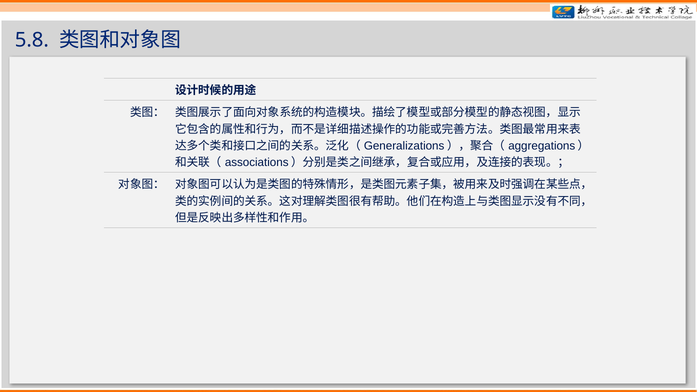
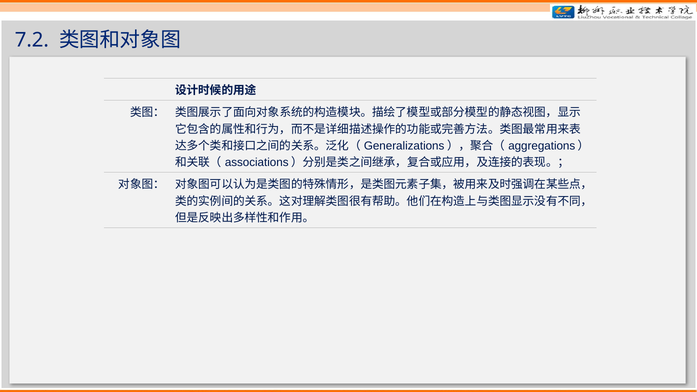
5.8: 5.8 -> 7.2 (32, 40)
